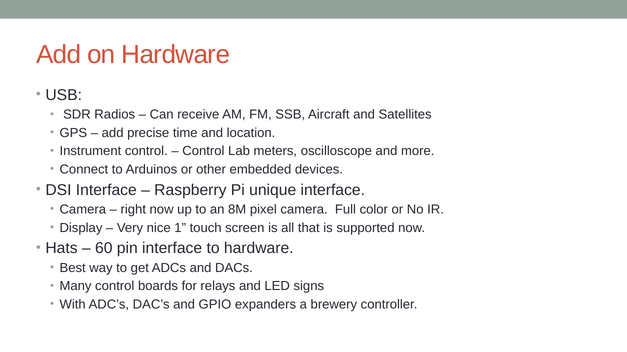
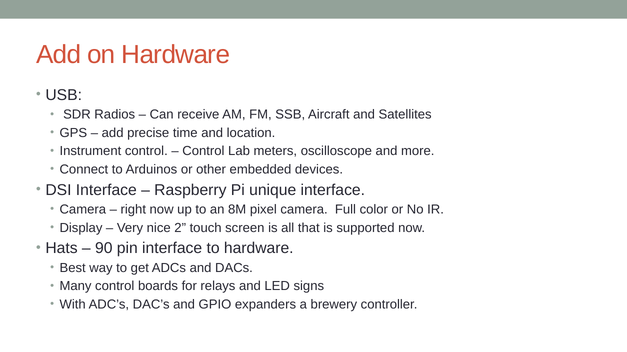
1: 1 -> 2 (180, 228)
60: 60 -> 90 (104, 249)
